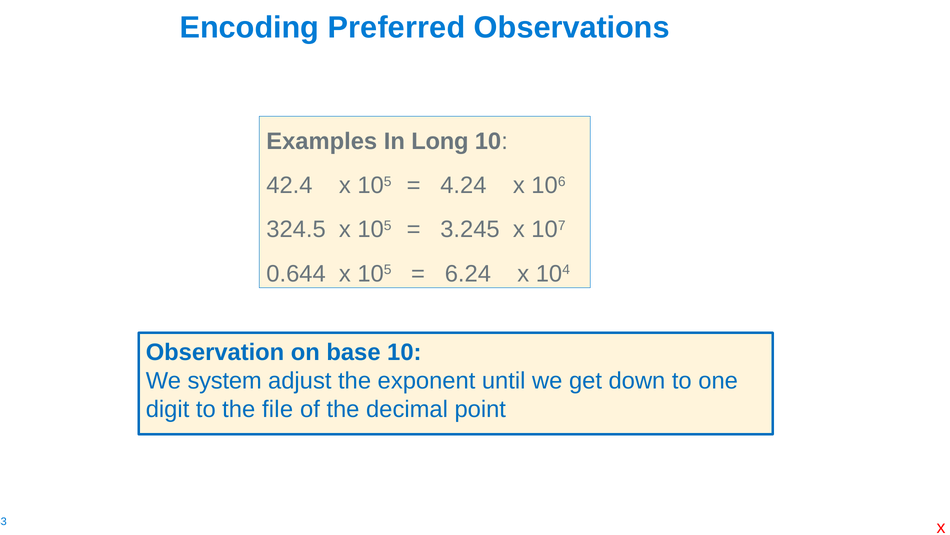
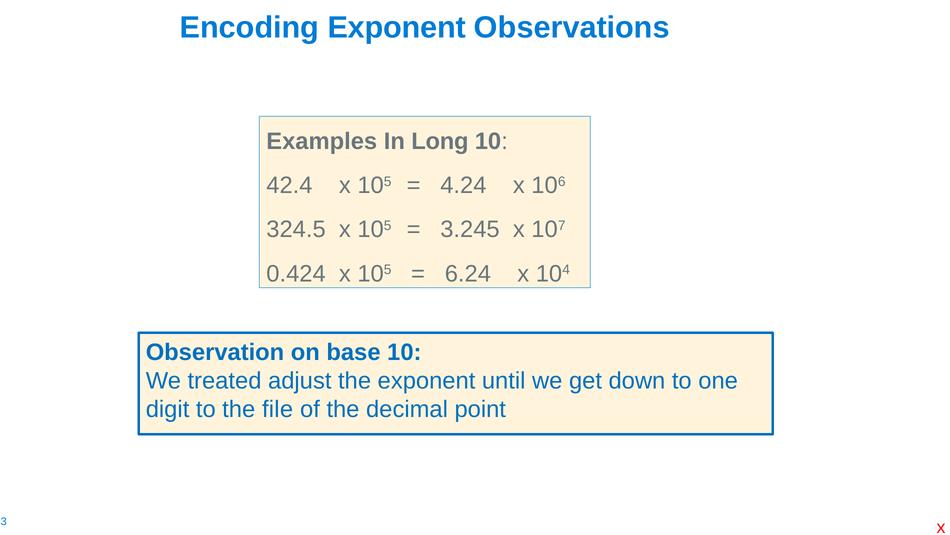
Encoding Preferred: Preferred -> Exponent (397, 28)
0.644: 0.644 -> 0.424 (296, 273)
system: system -> treated (224, 380)
